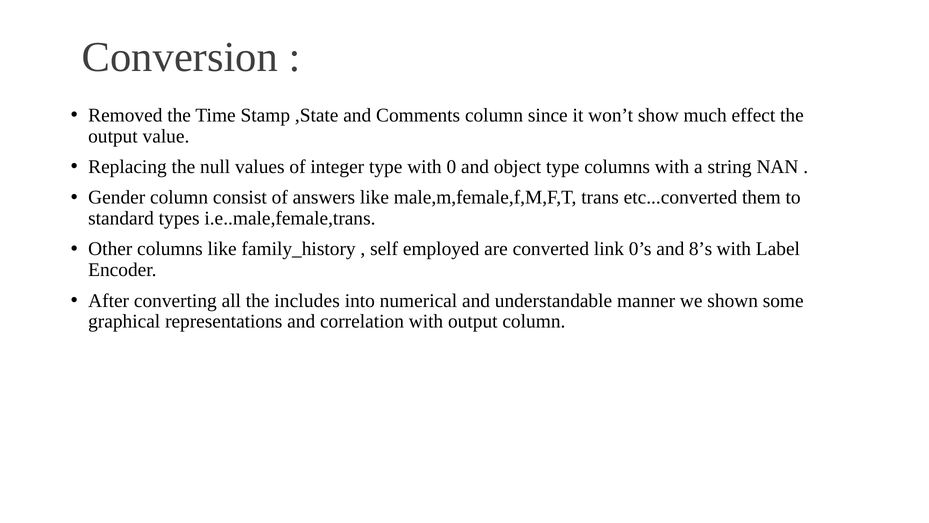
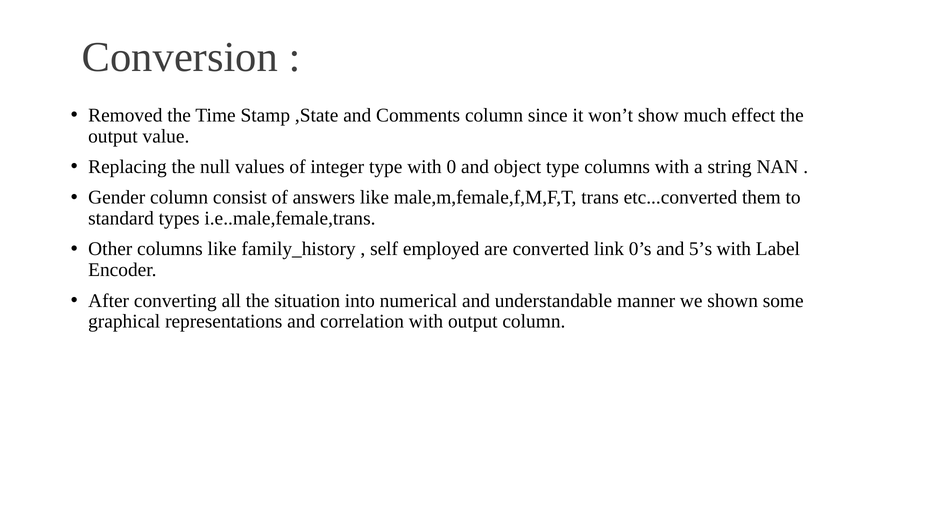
8’s: 8’s -> 5’s (701, 249)
includes: includes -> situation (307, 300)
